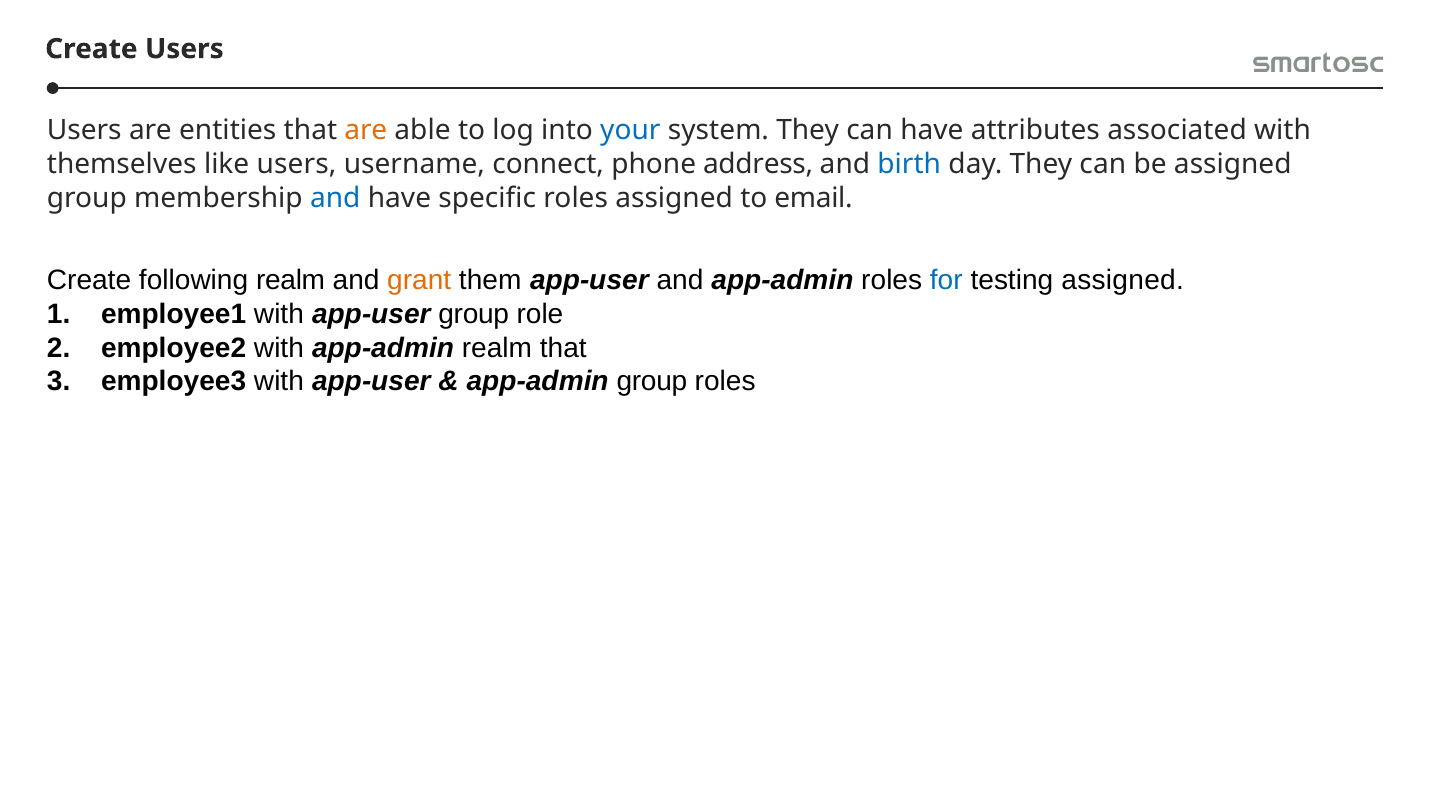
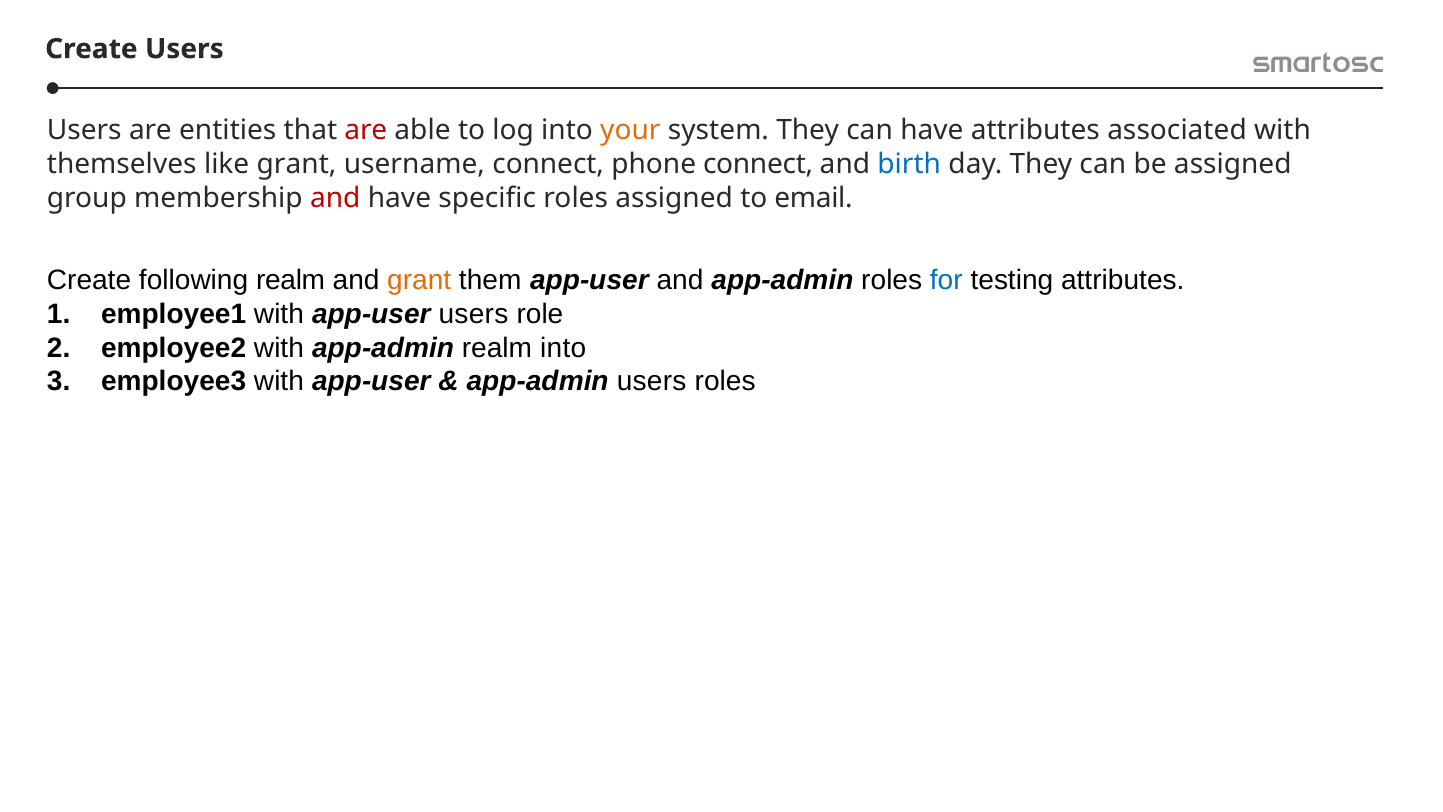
are colour: orange -> red (366, 131)
your colour: blue -> orange (630, 131)
like users: users -> grant (297, 164)
phone address: address -> connect (758, 164)
and colour: blue -> red (335, 198)
testing assigned: assigned -> attributes (1123, 280)
app-user group: group -> users (473, 314)
realm that: that -> into (563, 348)
app-admin group: group -> users (652, 381)
